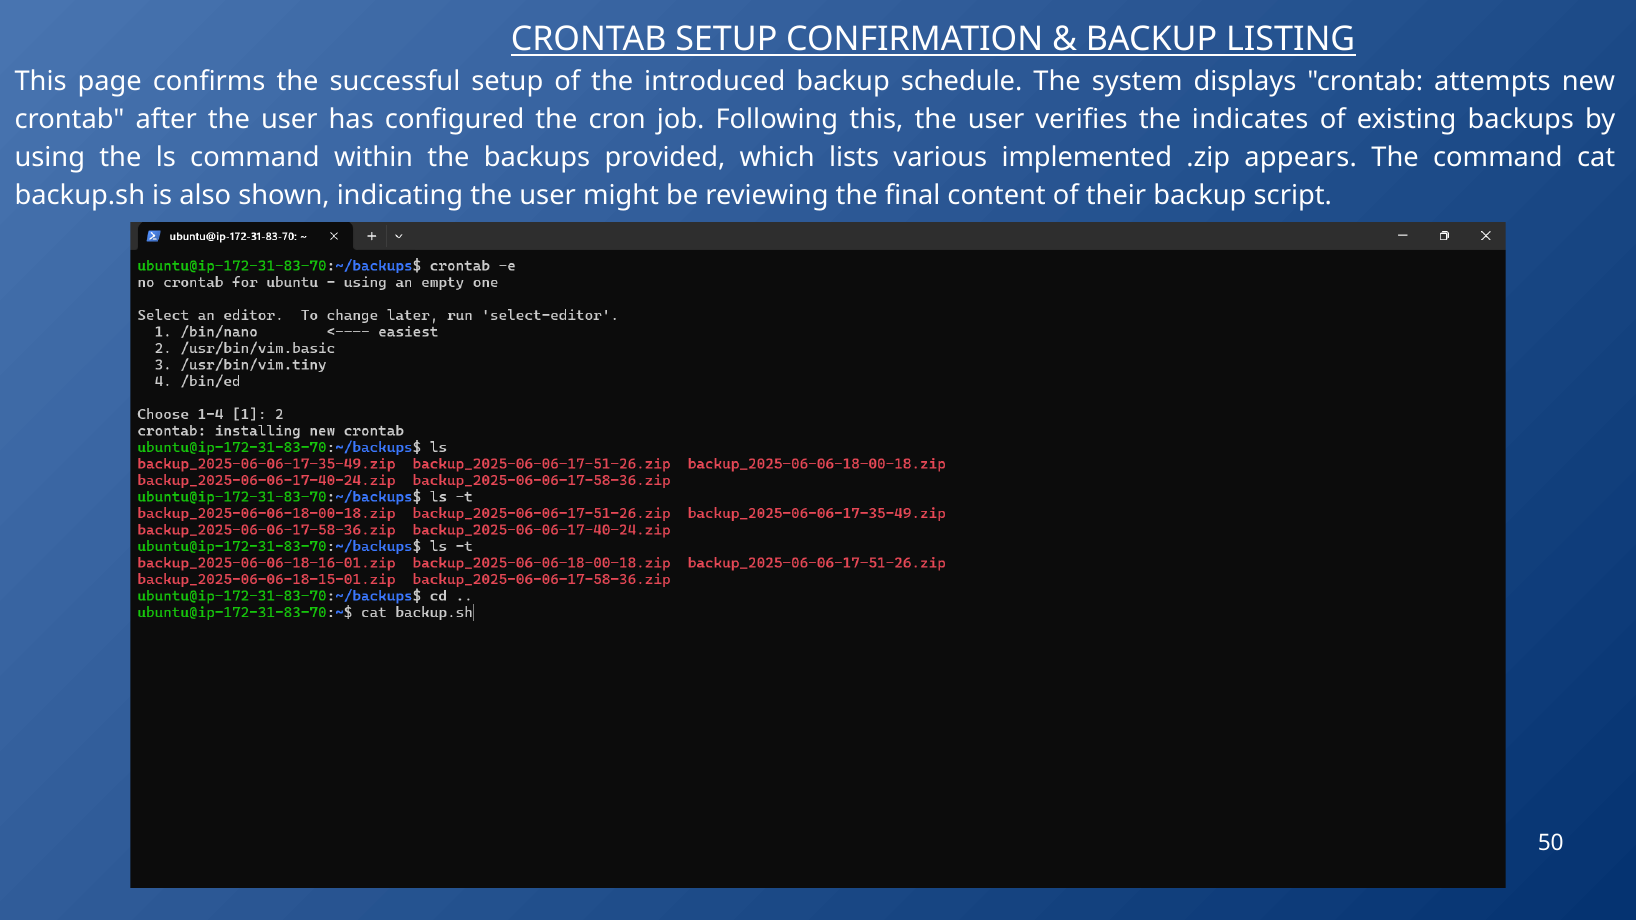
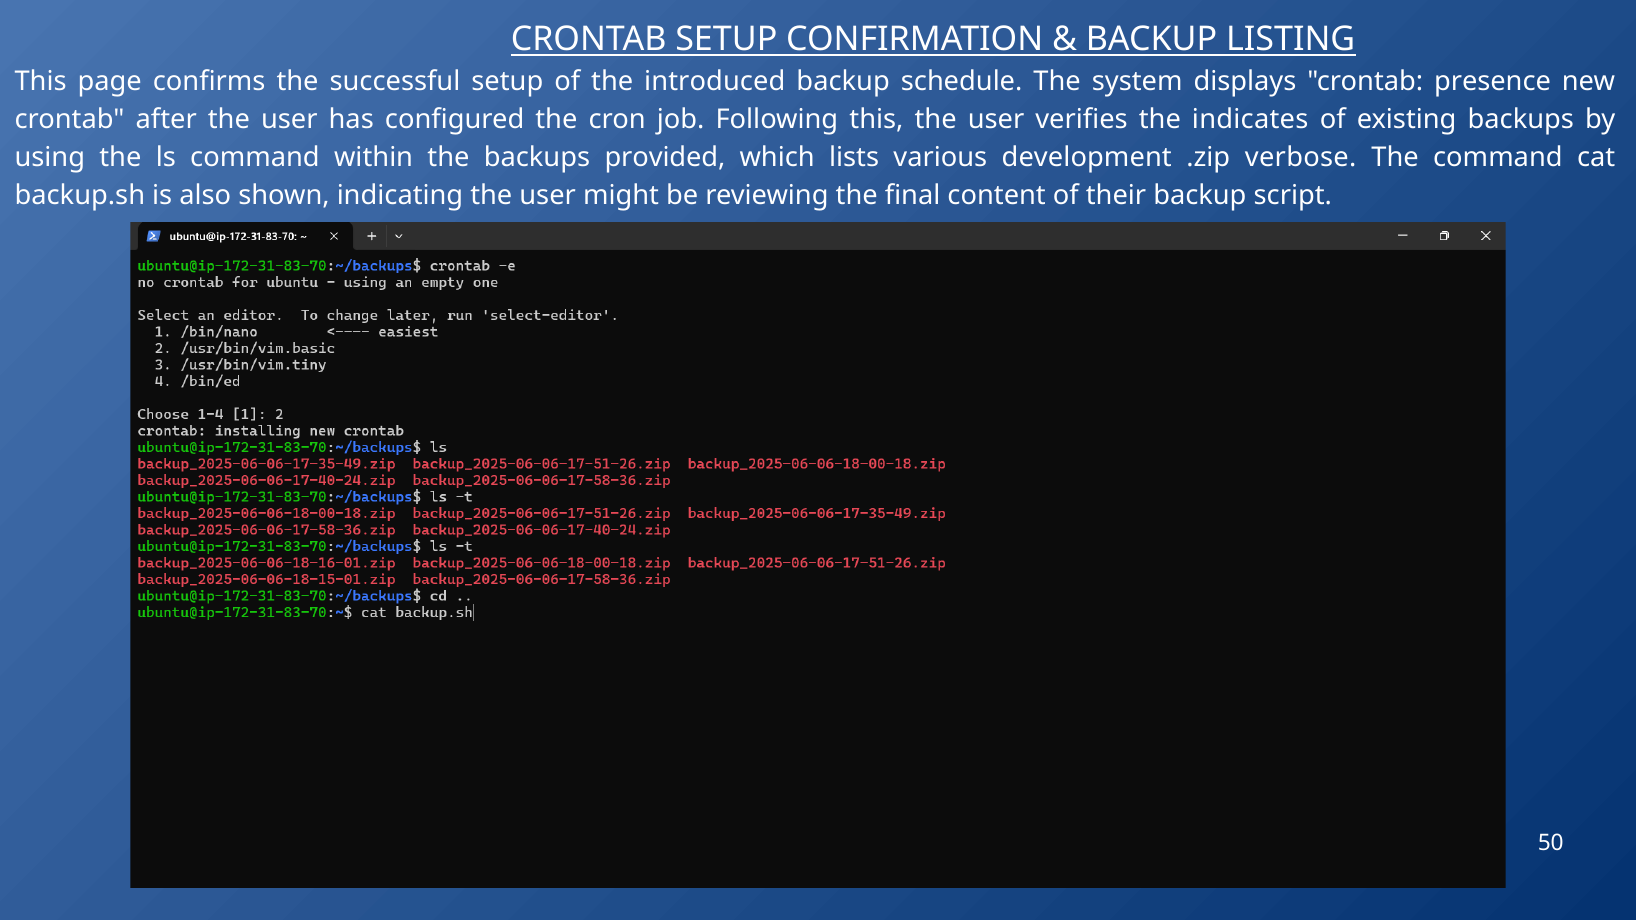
attempts: attempts -> presence (1493, 81)
implemented: implemented -> development (1087, 157)
appears: appears -> verbose (1301, 157)
